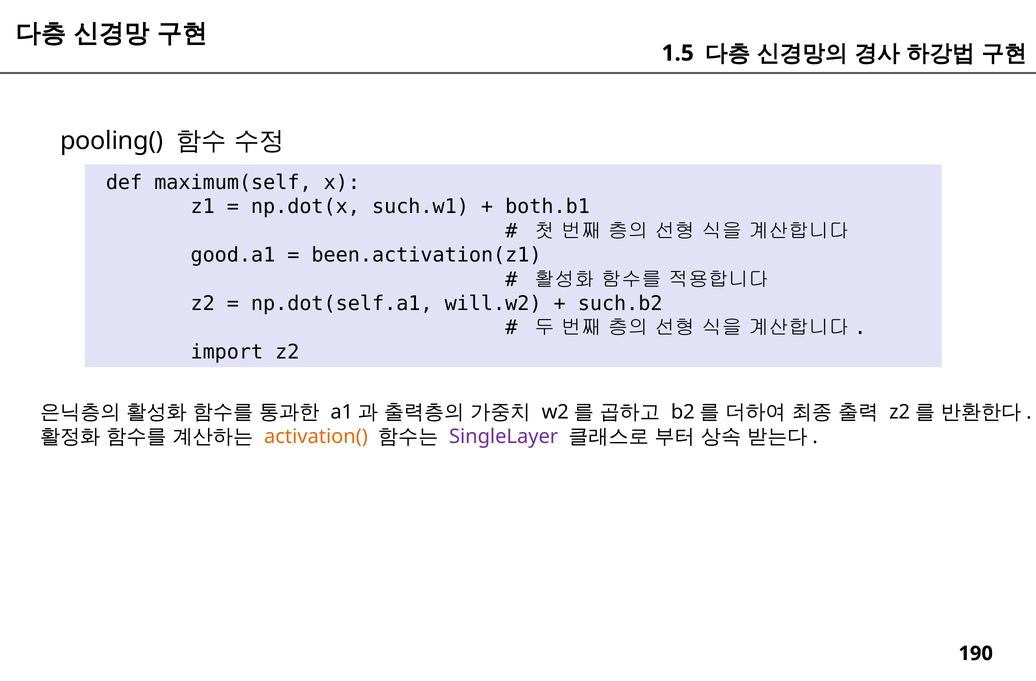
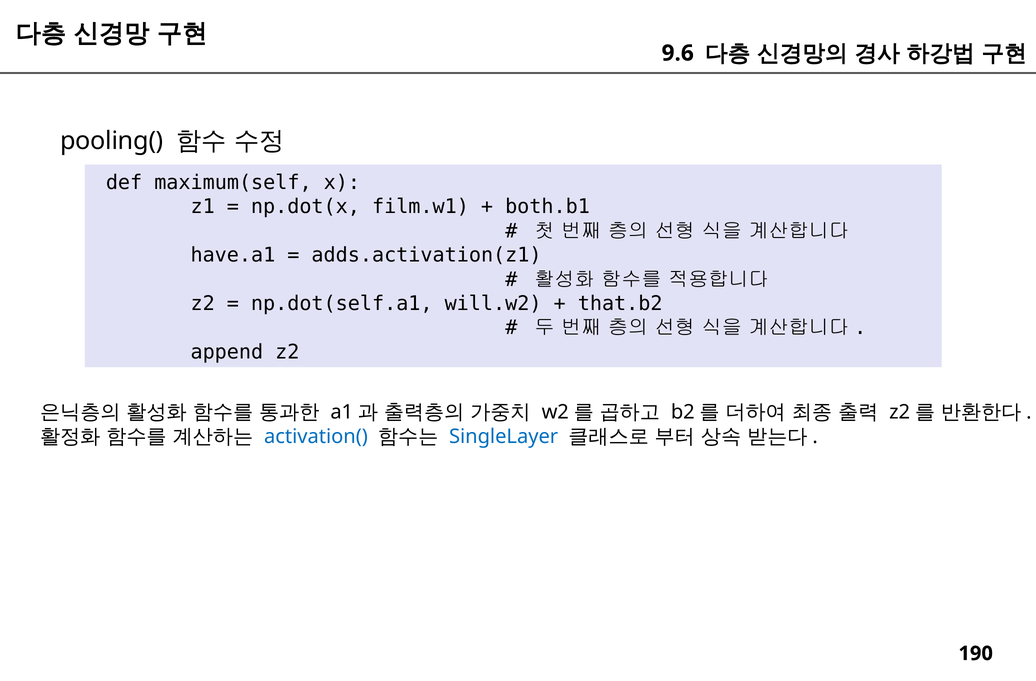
1.5: 1.5 -> 9.6 (678, 53)
such.w1: such.w1 -> film.w1 (420, 207)
good.a1: good.a1 -> have.a1 (233, 255)
been.activation(z1: been.activation(z1 -> adds.activation(z1 (427, 255)
such.b2: such.b2 -> that.b2 (620, 303)
import: import -> append (227, 352)
activation( colour: orange -> blue (316, 436)
SingleLayer colour: purple -> blue (504, 436)
